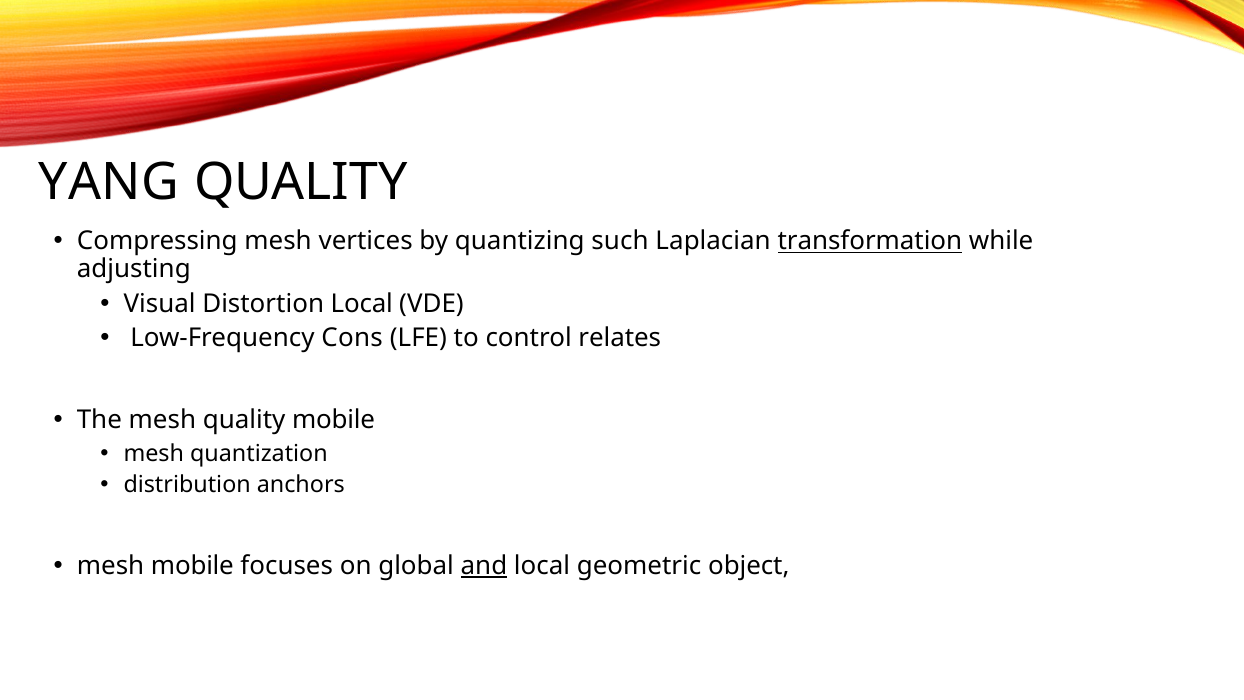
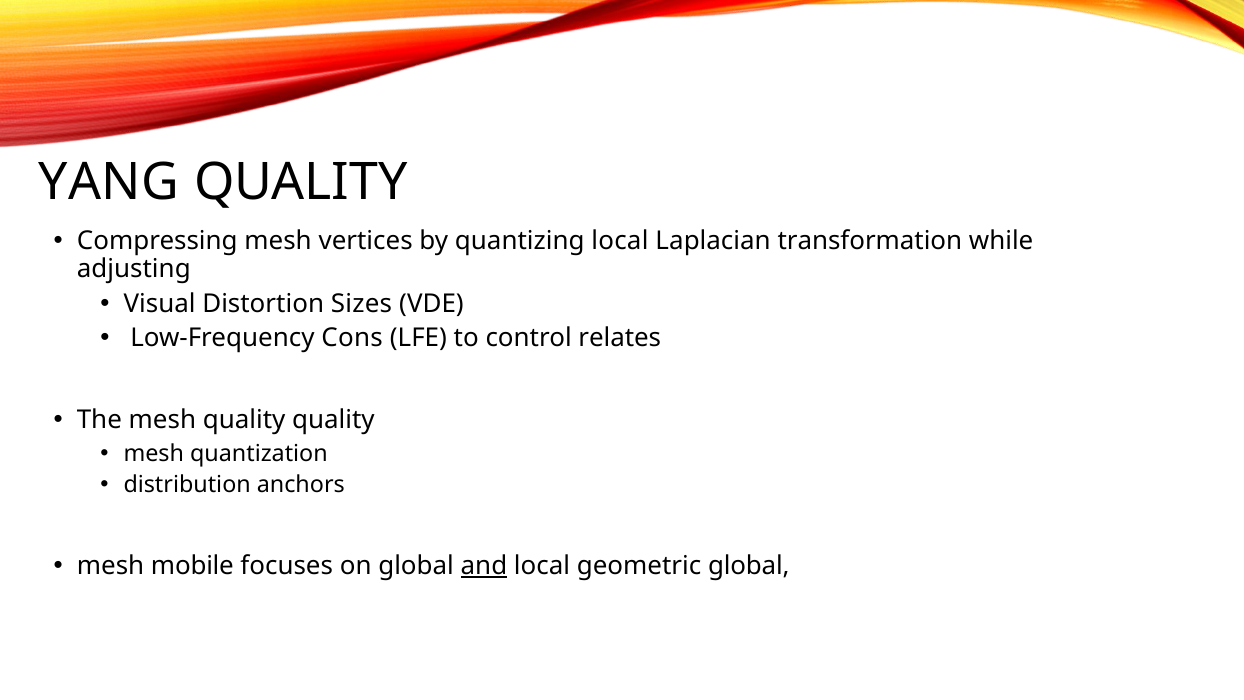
quantizing such: such -> local (620, 241)
transformation underline: present -> none (870, 241)
Distortion Local: Local -> Sizes (362, 304)
quality mobile: mobile -> quality (333, 420)
geometric object: object -> global (749, 565)
